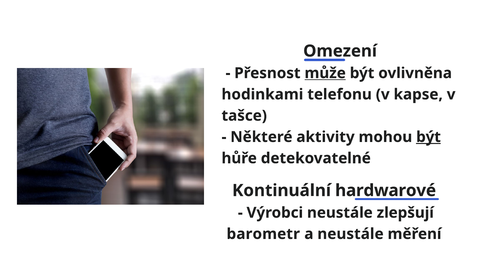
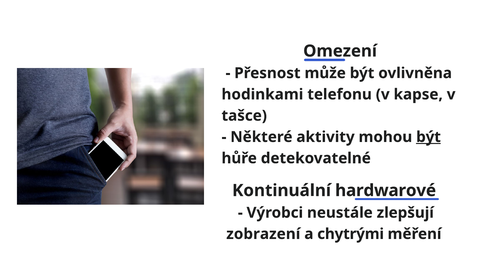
může underline: present -> none (325, 73)
barometr: barometr -> zobrazení (263, 234)
a neustále: neustále -> chytrými (351, 234)
